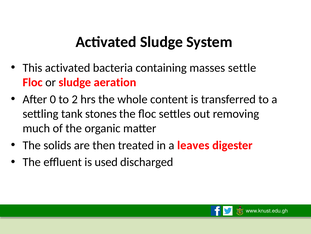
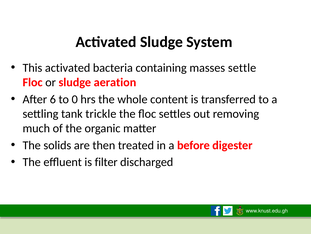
0: 0 -> 6 (53, 99)
2: 2 -> 0 (75, 99)
stones: stones -> trickle (101, 113)
leaves: leaves -> before (193, 145)
used: used -> filter (106, 162)
